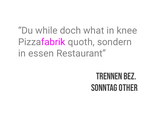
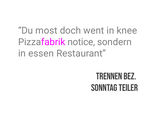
while: while -> most (46, 31)
what: what -> went (94, 31)
quoth: quoth -> notice (81, 42)
other: other -> teiler (128, 88)
